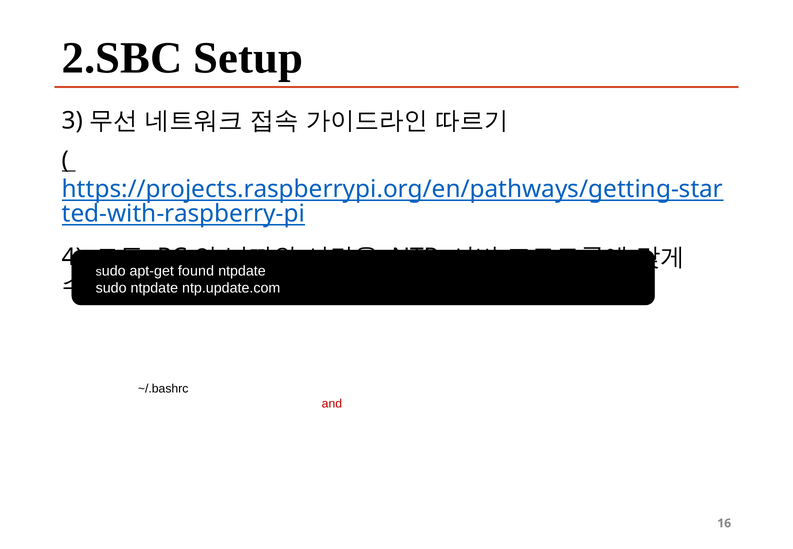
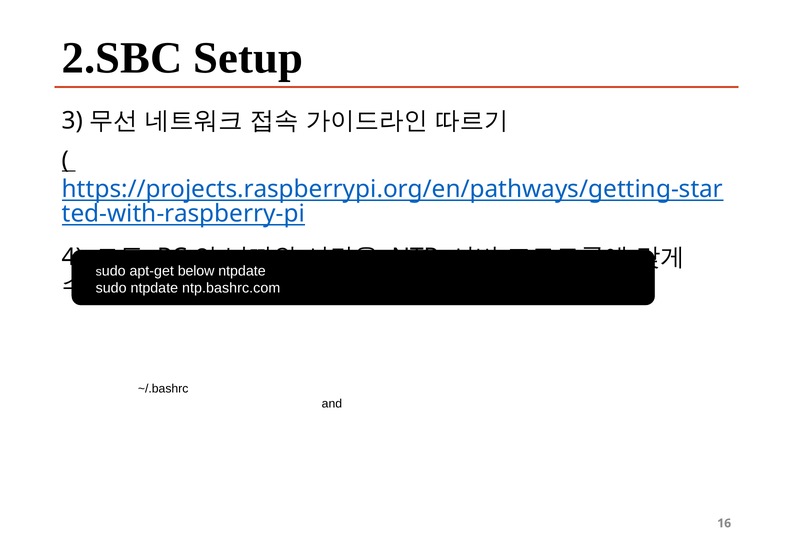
found: found -> below (196, 271)
ntp.update.com: ntp.update.com -> ntp.bashrc.com (231, 288)
and colour: red -> black (332, 404)
